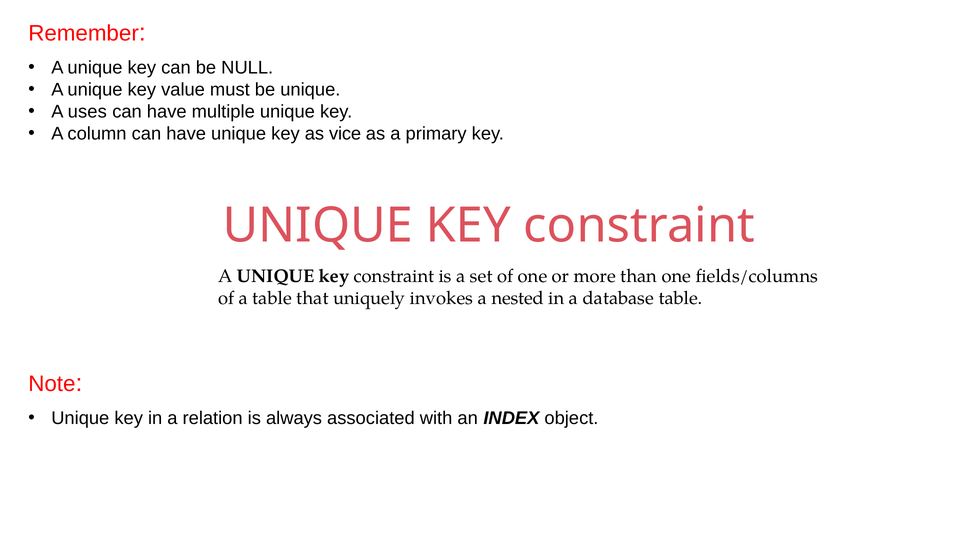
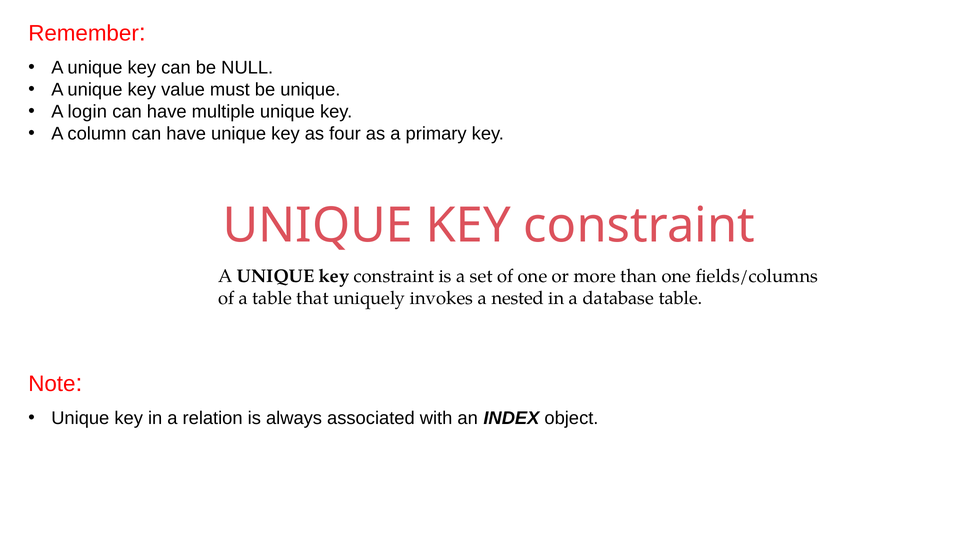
uses: uses -> login (87, 112)
vice: vice -> four (345, 134)
